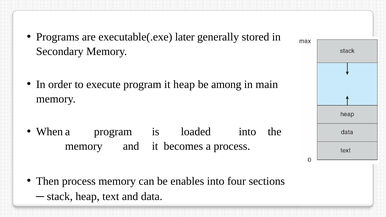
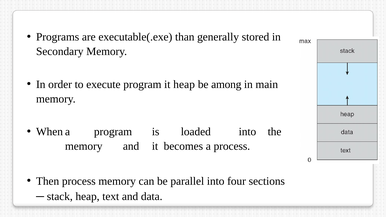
later: later -> than (185, 37)
enables: enables -> parallel (187, 181)
